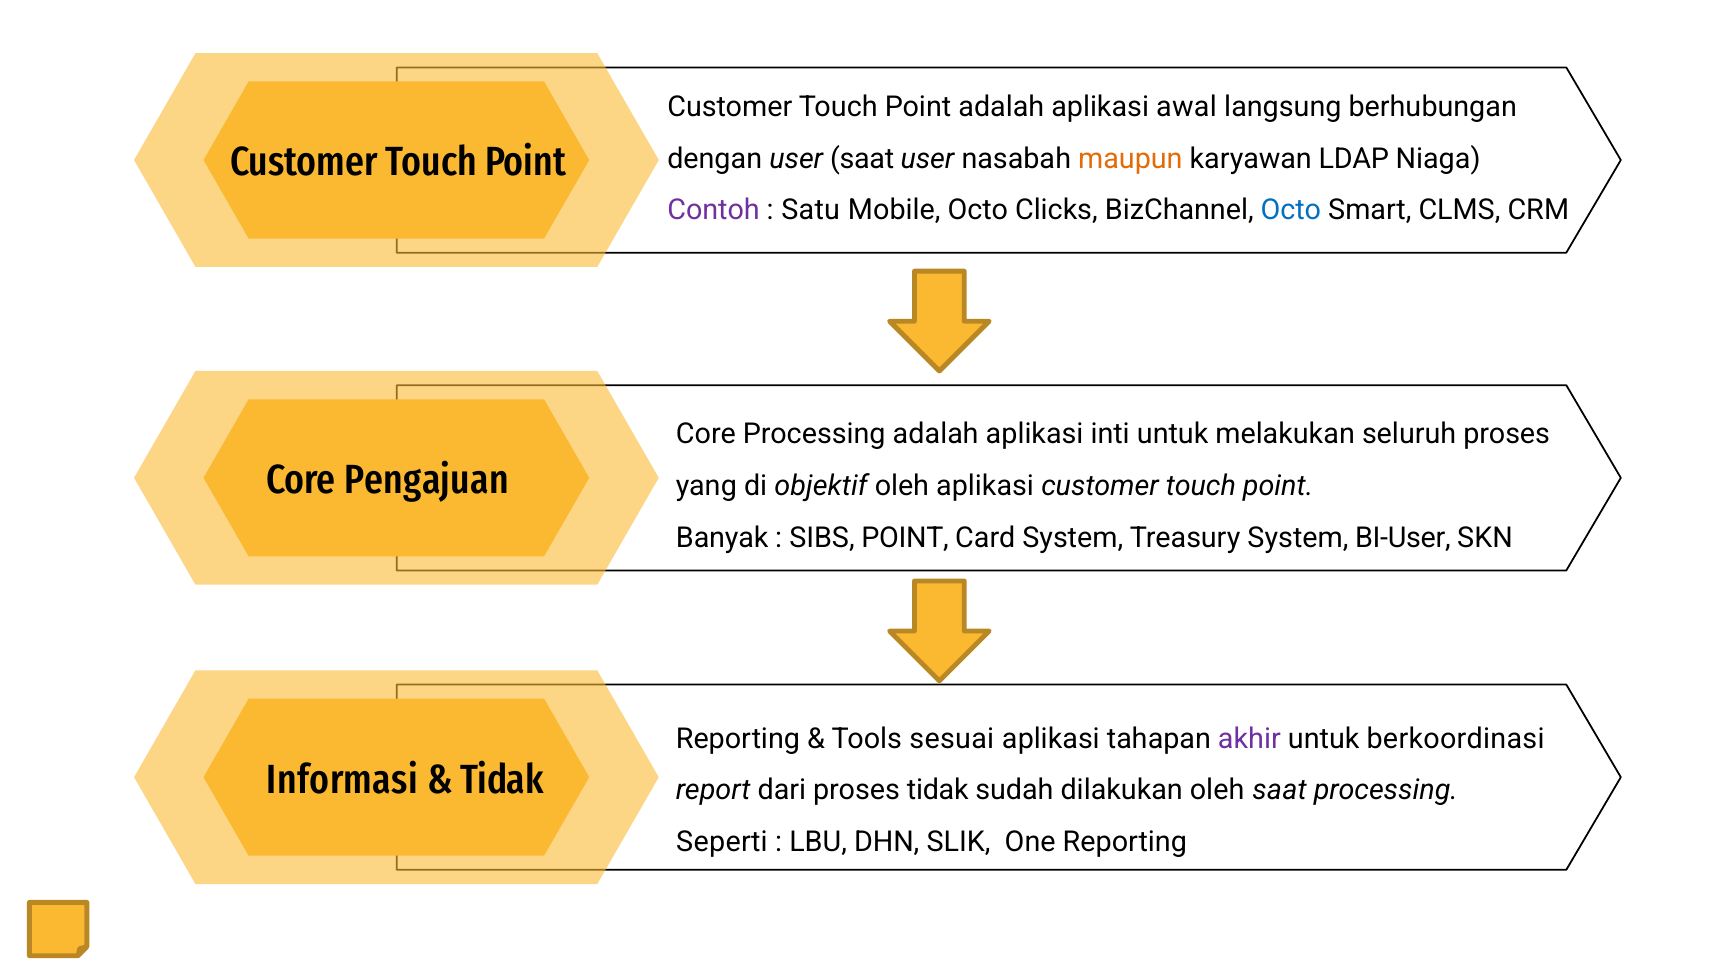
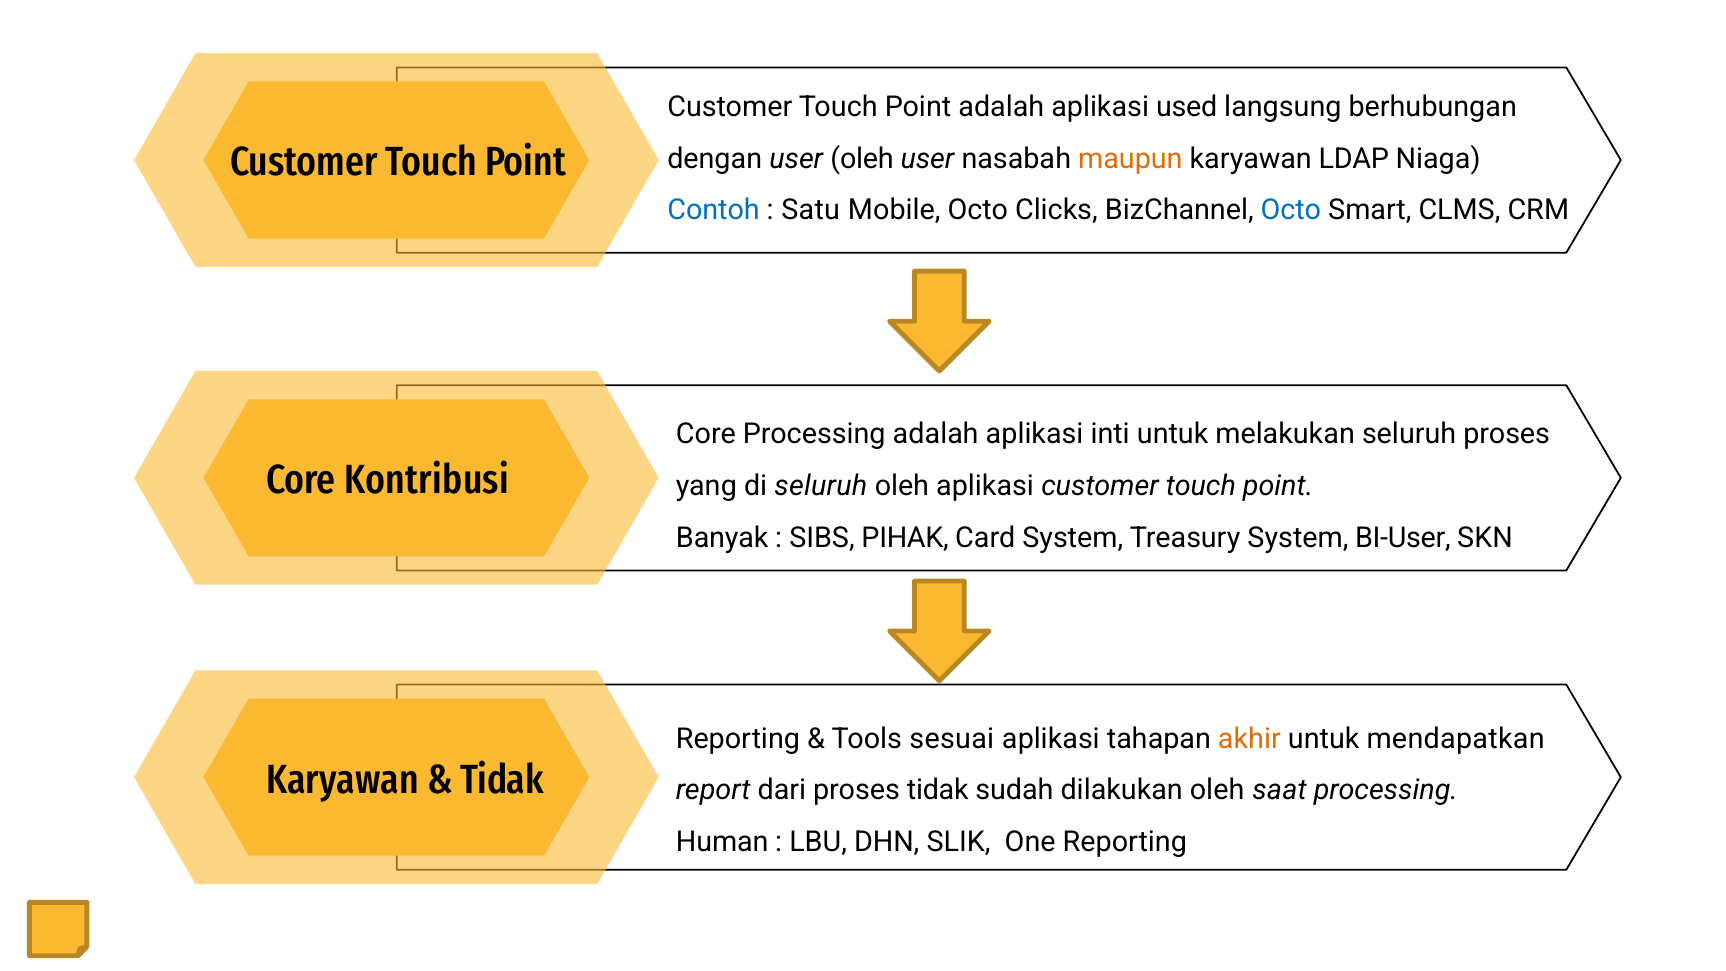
awal: awal -> used (1187, 107)
user saat: saat -> oleh (862, 159)
Contoh colour: purple -> blue (714, 210)
Pengajuan: Pengajuan -> Kontribusi (427, 480)
di objektif: objektif -> seluruh (821, 486)
SIBS POINT: POINT -> PIHAK (905, 538)
akhir colour: purple -> orange (1249, 739)
berkoordinasi: berkoordinasi -> mendapatkan (1456, 739)
Informasi: Informasi -> Karyawan (343, 779)
Seperti: Seperti -> Human (722, 842)
